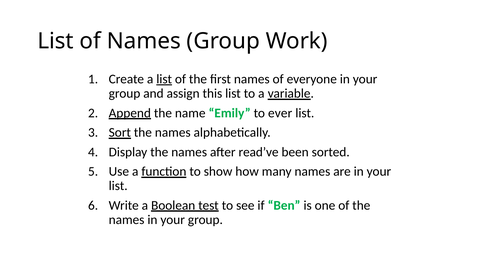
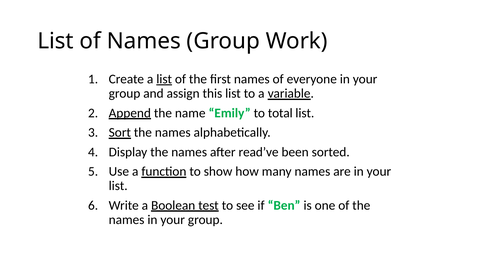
ever: ever -> total (280, 113)
